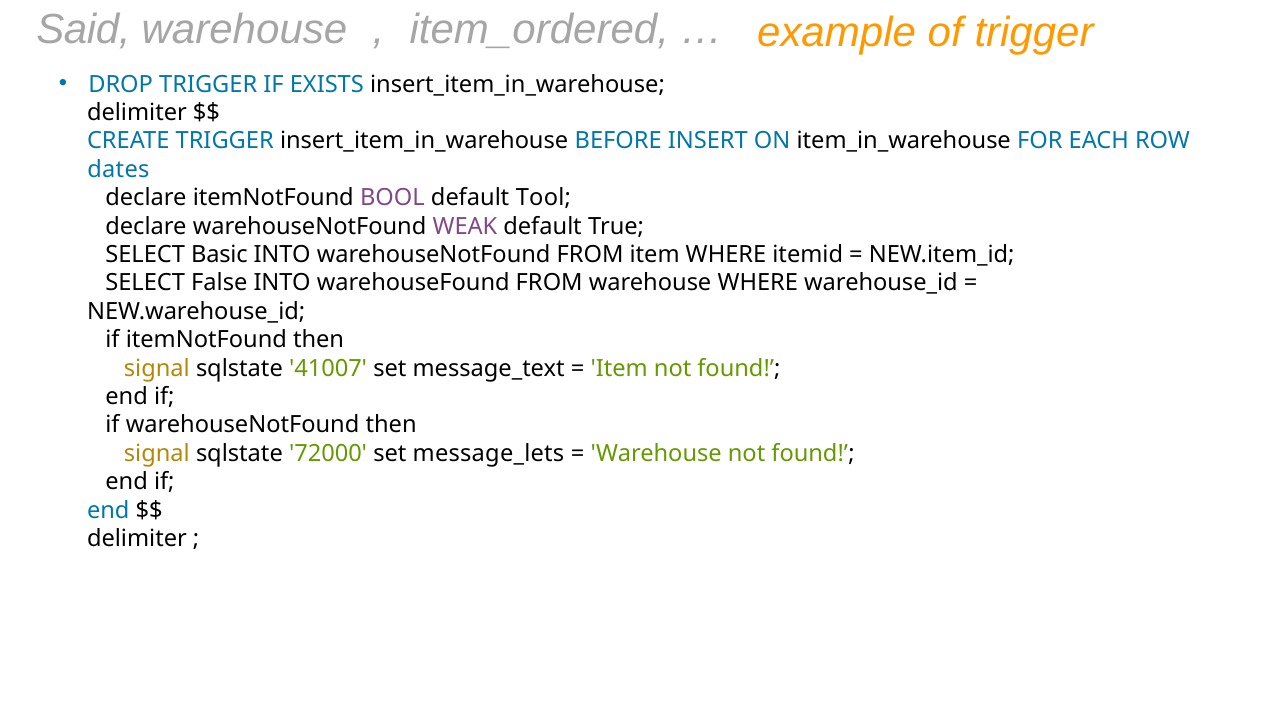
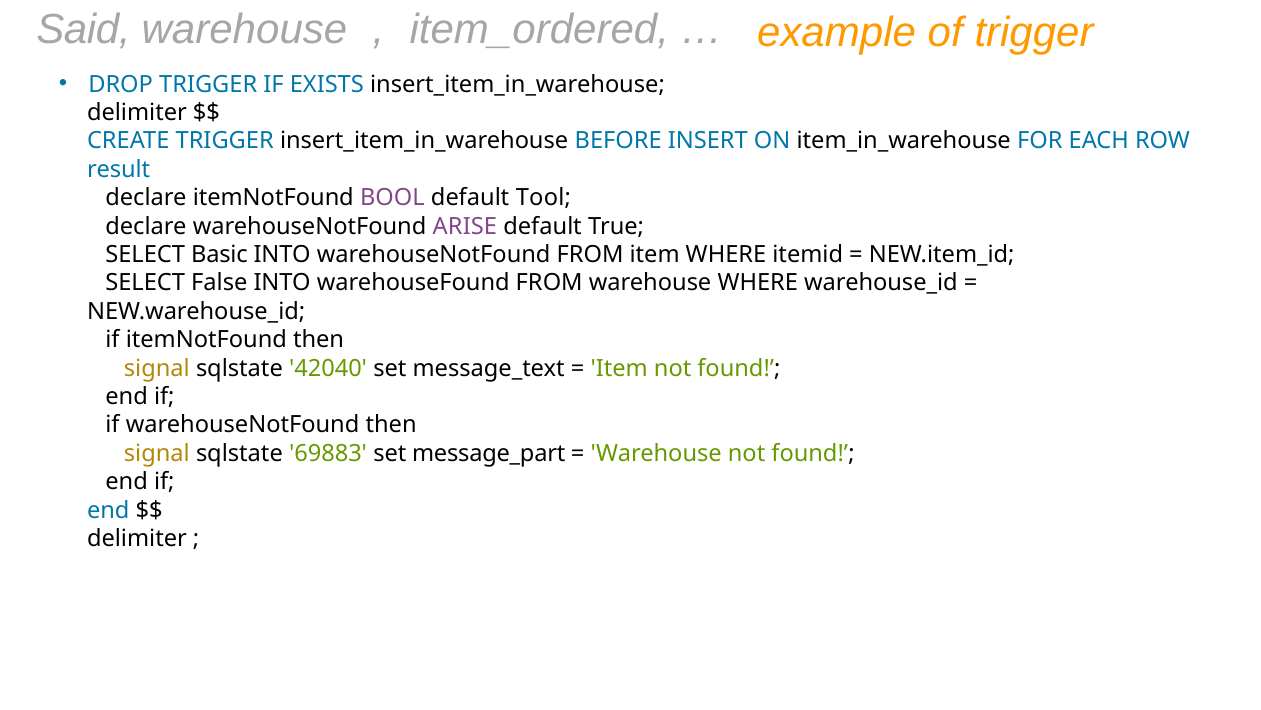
dates: dates -> result (119, 169)
WEAK: WEAK -> ARISE (465, 226)
41007: 41007 -> 42040 (328, 368)
72000: 72000 -> 69883 (328, 453)
message_lets: message_lets -> message_part (489, 453)
